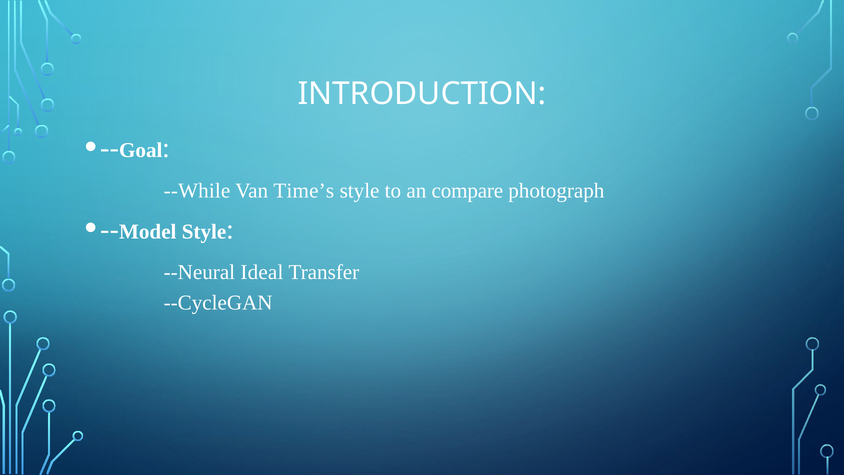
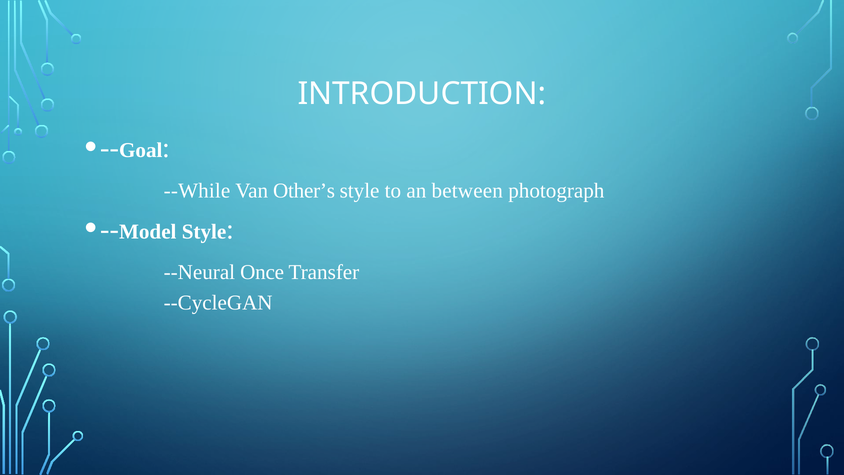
Time’s: Time’s -> Other’s (304, 191)
compare: compare -> between (467, 191)
Ideal: Ideal -> Once (262, 272)
